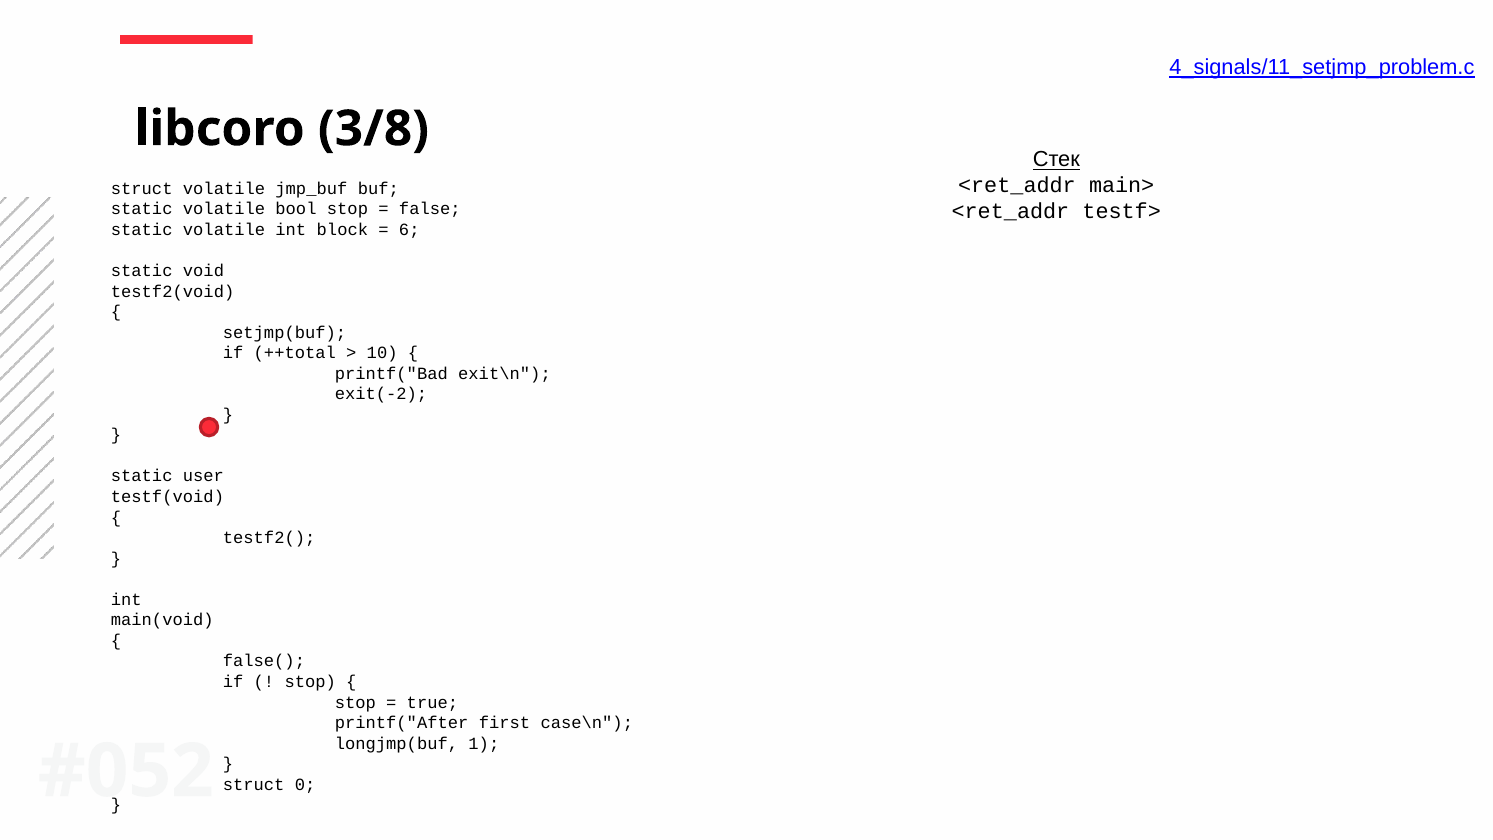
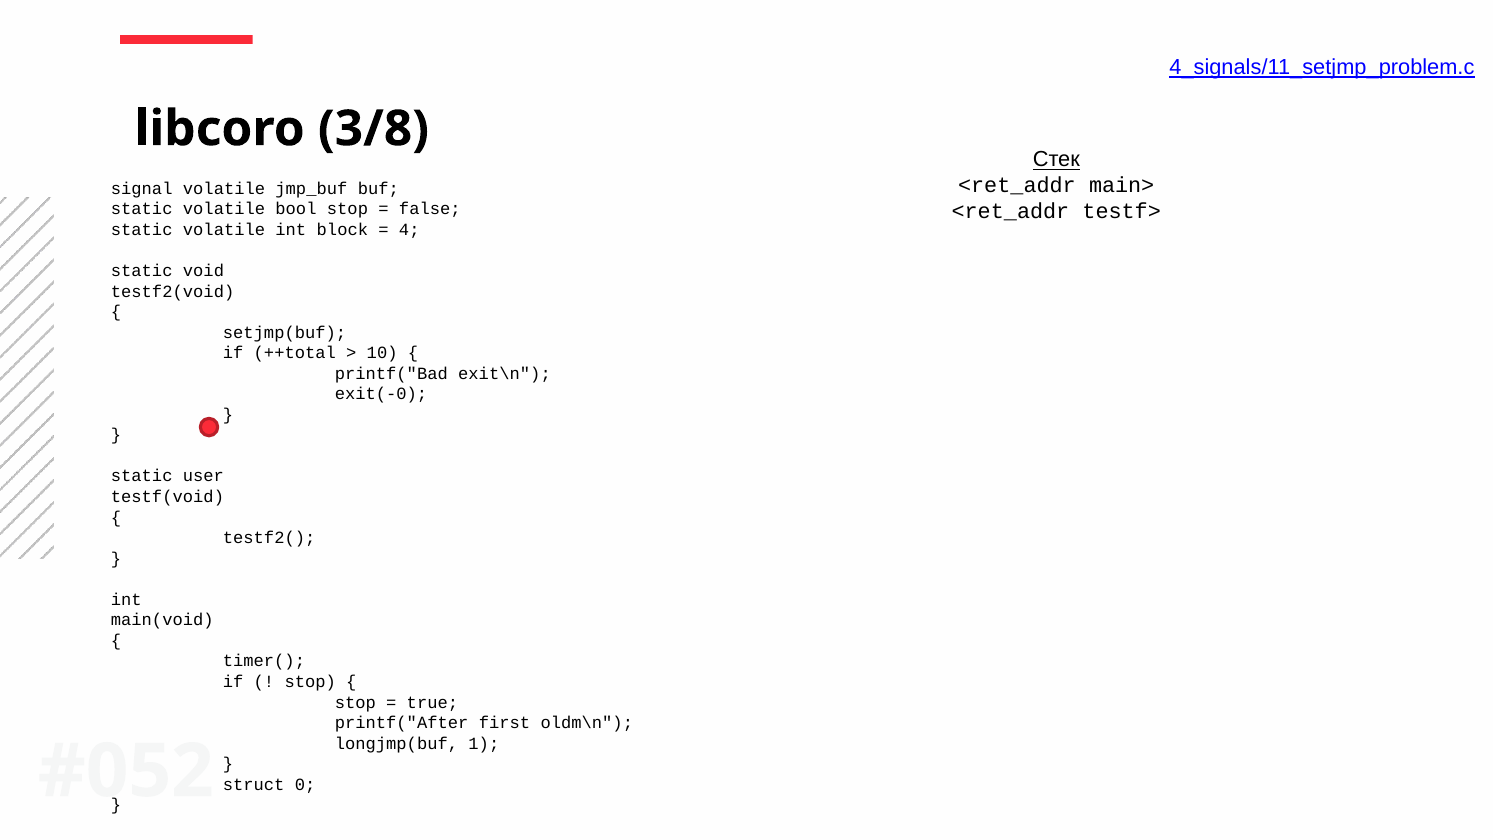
struct: struct -> signal (142, 189)
6: 6 -> 4 (409, 230)
exit(-2: exit(-2 -> exit(-0 (381, 394)
false(: false( -> timer( (264, 661)
case\n: case\n -> oldm\n (587, 723)
